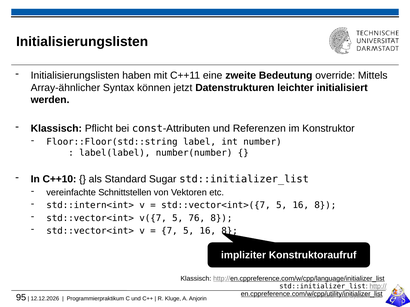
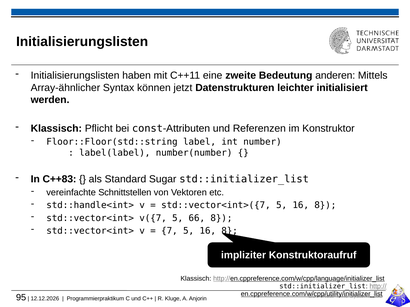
override: override -> anderen (335, 75)
C++10: C++10 -> C++83 (59, 180)
std::intern<int>: std::intern<int> -> std::handle<int> (90, 206)
76: 76 -> 66 (197, 218)
